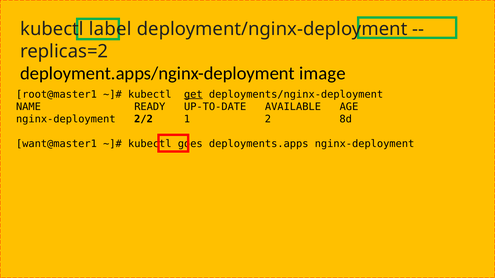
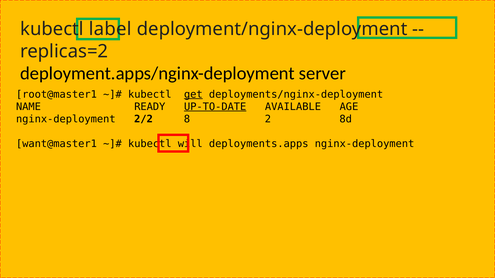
image: image -> server (322, 74)
UP-TO-DATE underline: none -> present (215, 107)
1: 1 -> 8 (187, 119)
goes: goes -> will (190, 144)
